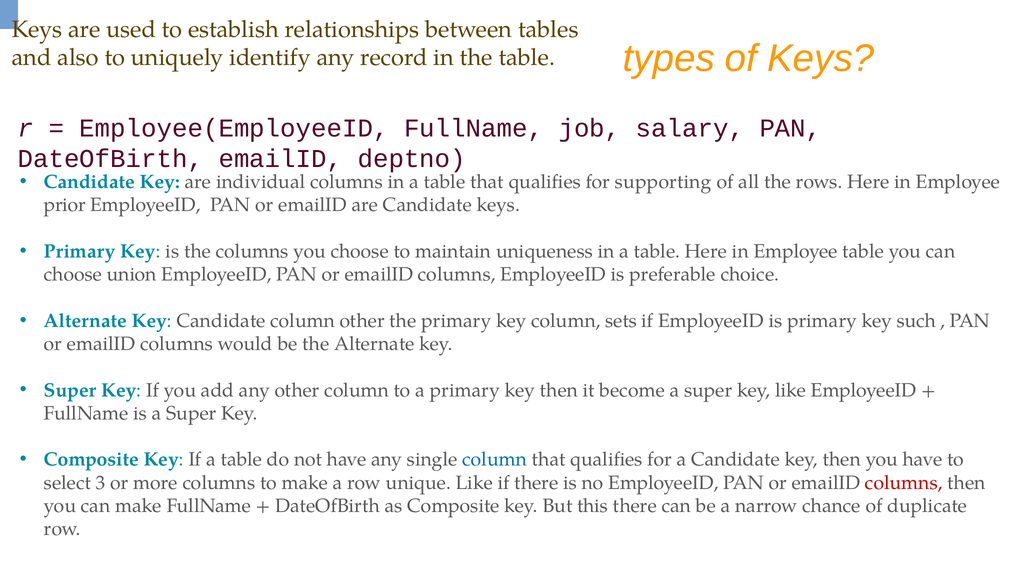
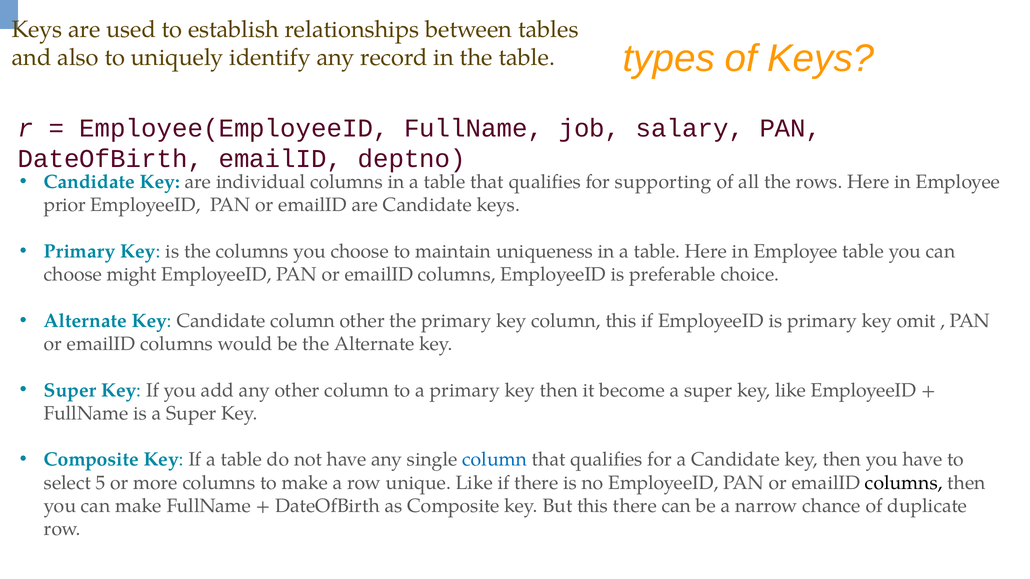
union: union -> might (132, 275)
column sets: sets -> this (621, 321)
such: such -> omit (916, 321)
3: 3 -> 5 (101, 483)
columns colour: red -> black (904, 483)
